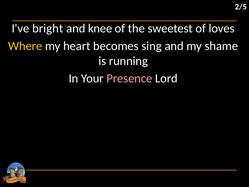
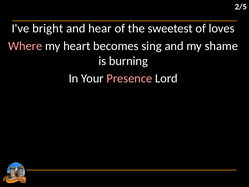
knee: knee -> hear (100, 28)
Where colour: yellow -> pink (25, 46)
running: running -> burning (128, 61)
